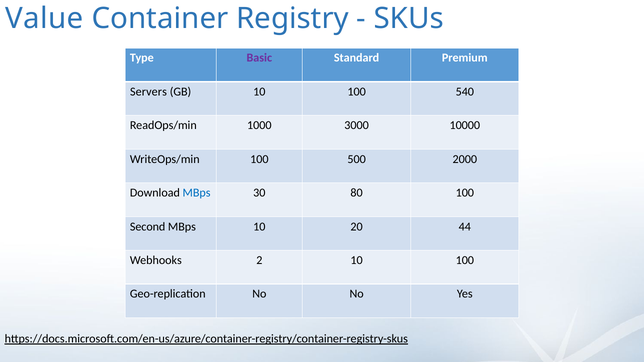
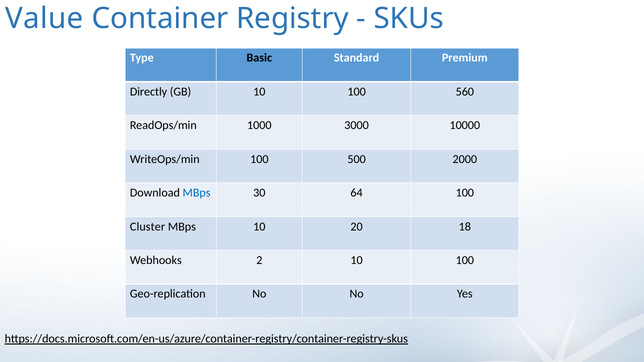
Basic colour: purple -> black (259, 58)
Servers: Servers -> Directly (149, 92)
540: 540 -> 560 (465, 92)
80: 80 -> 64 (357, 193)
Second: Second -> Cluster (148, 227)
44: 44 -> 18 (465, 227)
